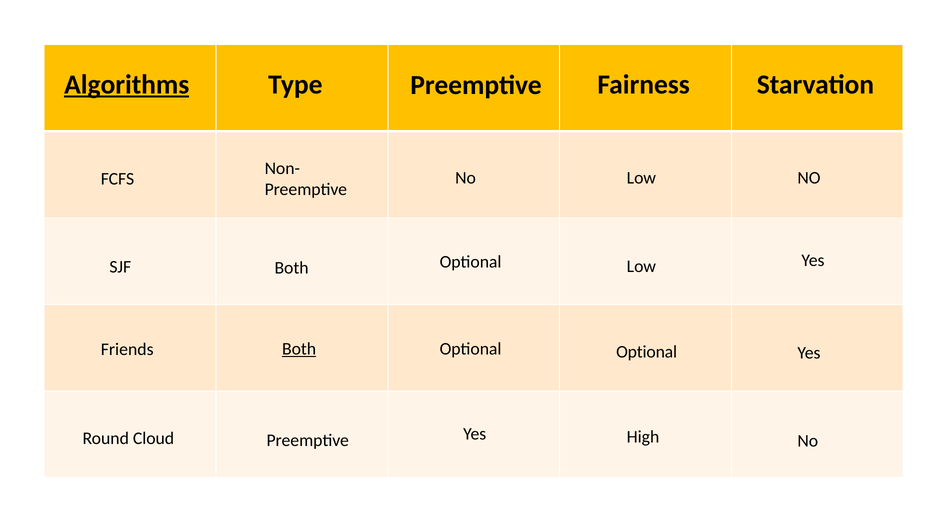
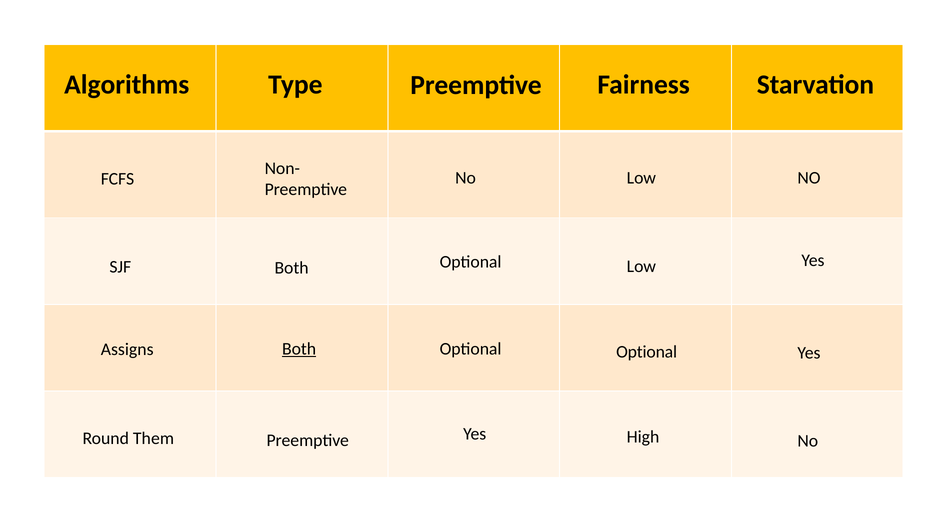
Algorithms underline: present -> none (127, 85)
Friends: Friends -> Assigns (127, 349)
Cloud: Cloud -> Them (153, 438)
